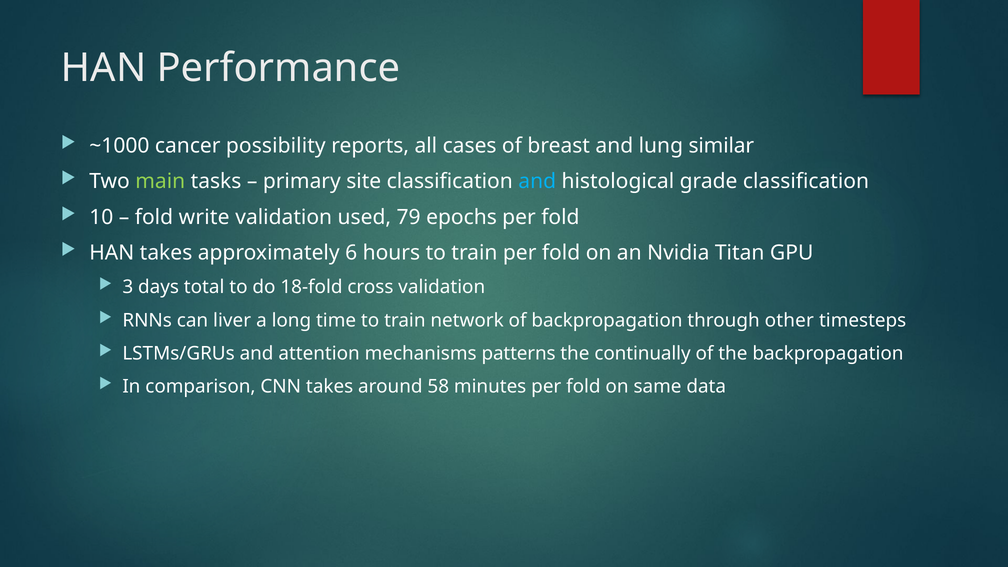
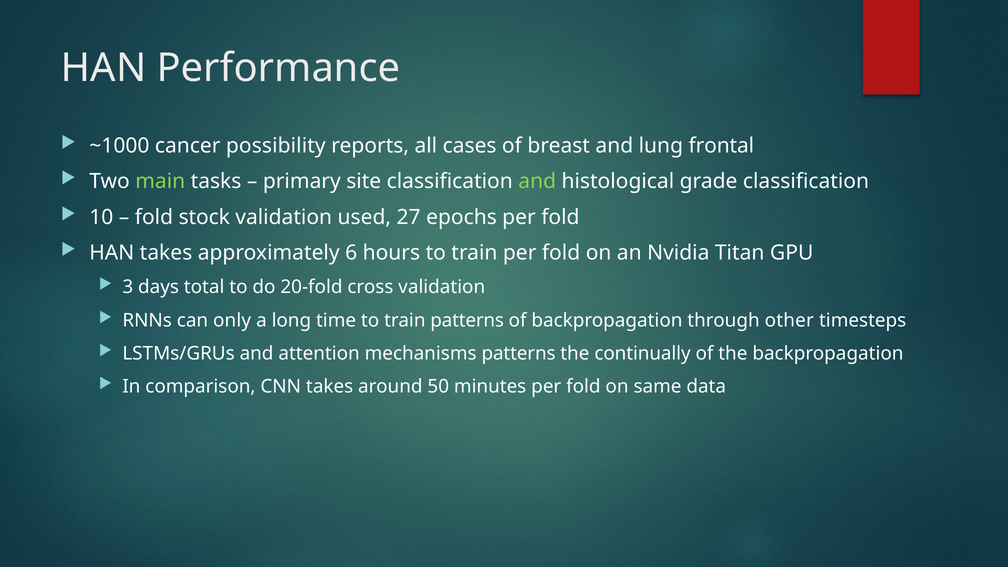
similar: similar -> frontal (721, 146)
and colour: light blue -> light green (537, 181)
write: write -> stock (204, 217)
79: 79 -> 27 (409, 217)
18-fold: 18-fold -> 20-fold (311, 287)
liver: liver -> only (232, 320)
train network: network -> patterns (467, 320)
58: 58 -> 50 (438, 387)
